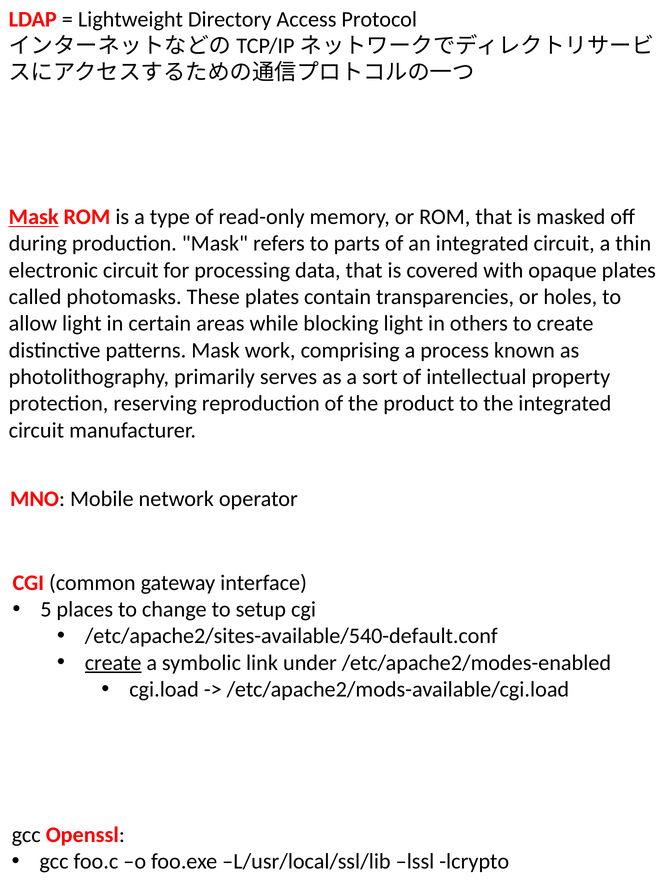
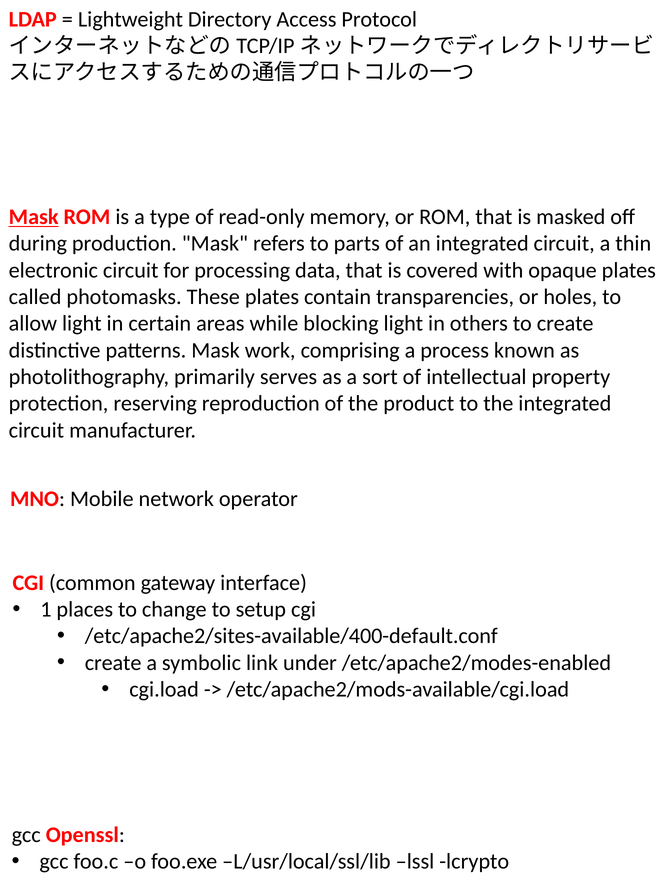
5: 5 -> 1 (46, 610)
/etc/apache2/sites-available/540-default.conf: /etc/apache2/sites-available/540-default.conf -> /etc/apache2/sites-available/400-default.conf (291, 636)
create underline: present -> none (113, 663)
